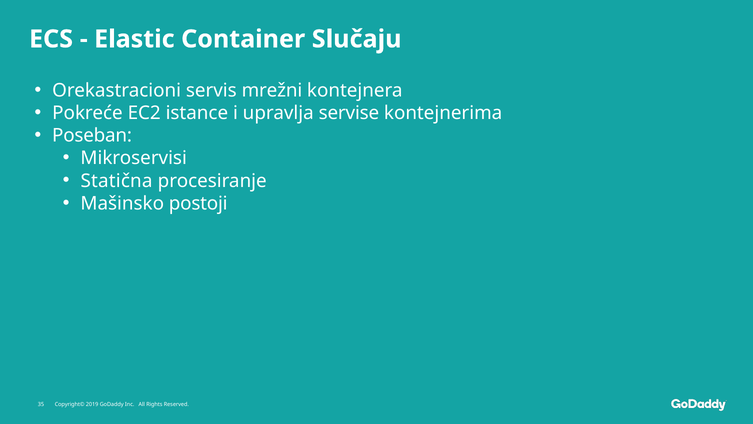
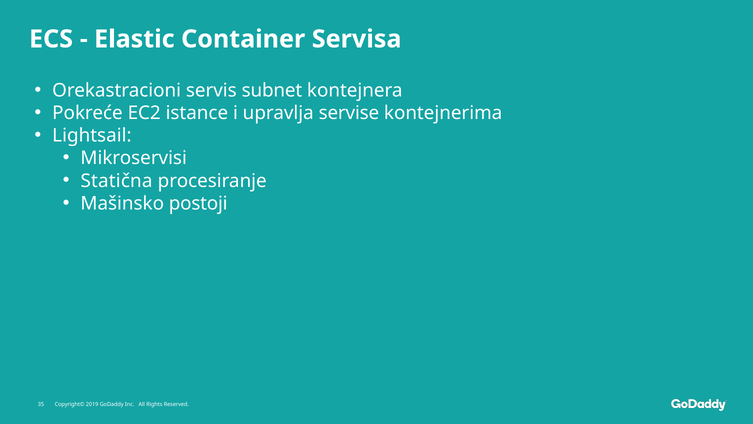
Slučaju: Slučaju -> Servisa (357, 39)
mrežni: mrežni -> subnet (272, 90)
Poseban: Poseban -> Lightsail (92, 135)
